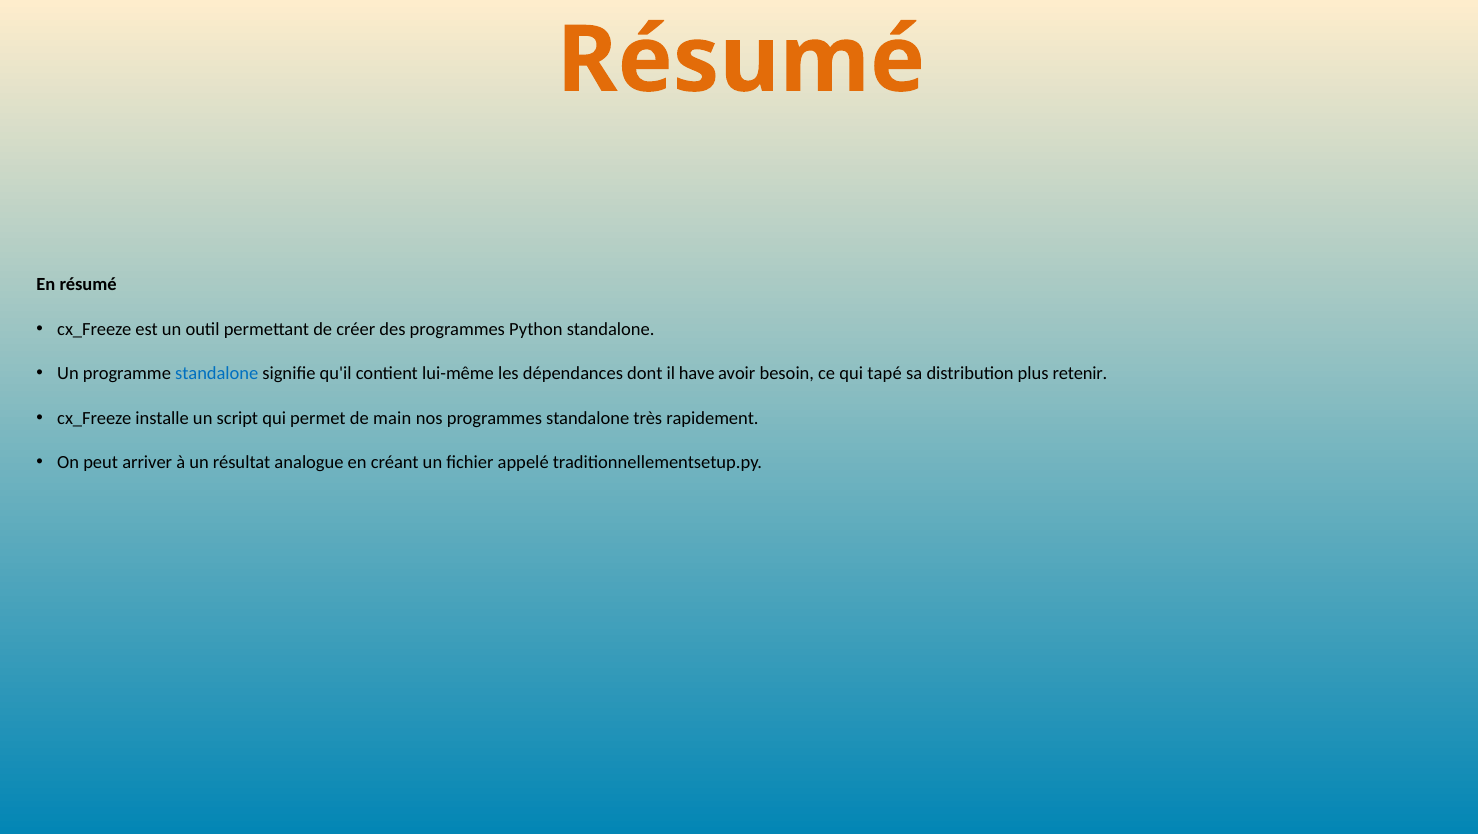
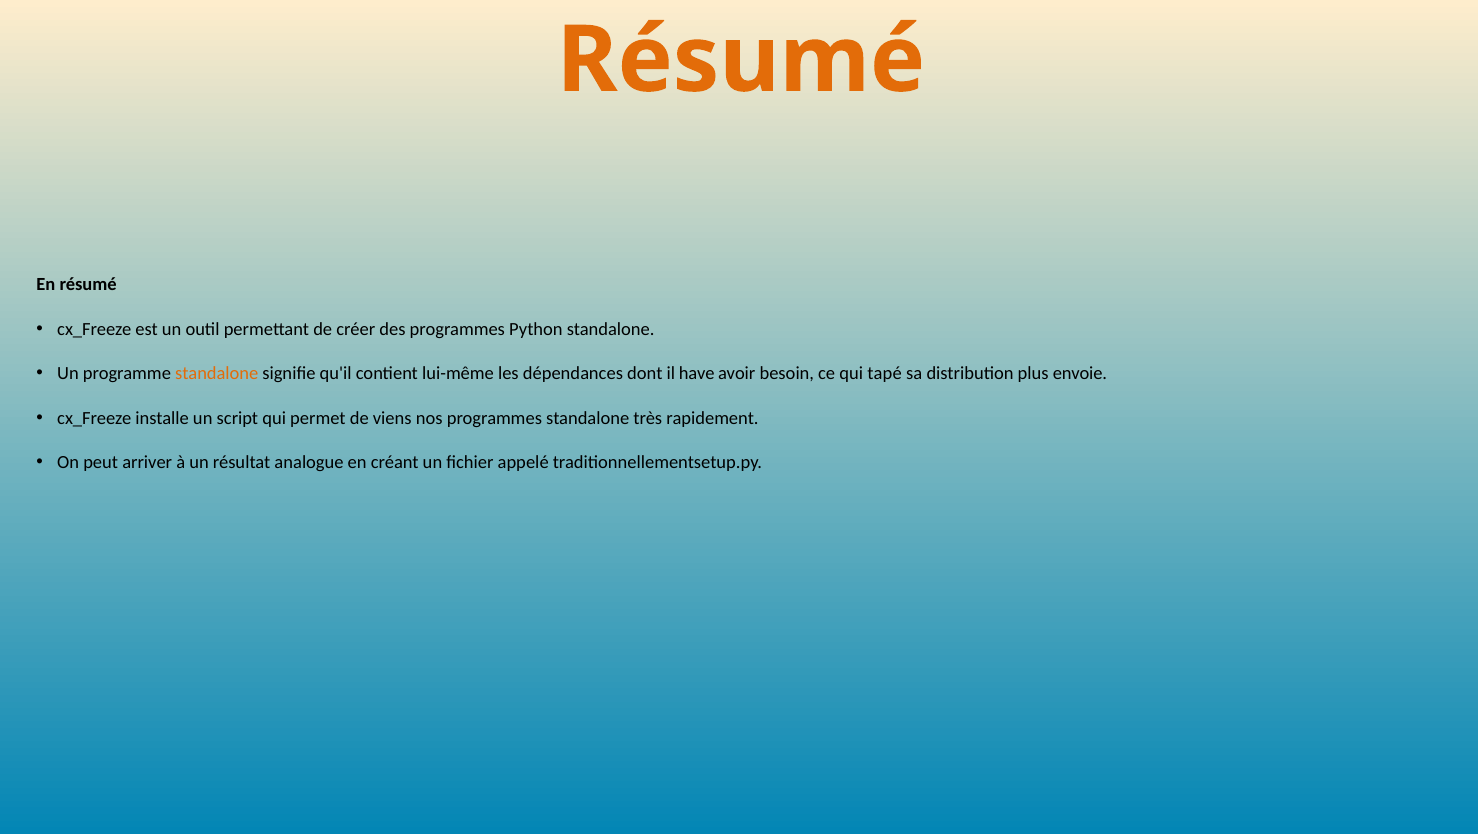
standalone colour: blue -> orange (217, 373)
retenir: retenir -> envoie (1080, 373)
main: main -> viens (392, 418)
